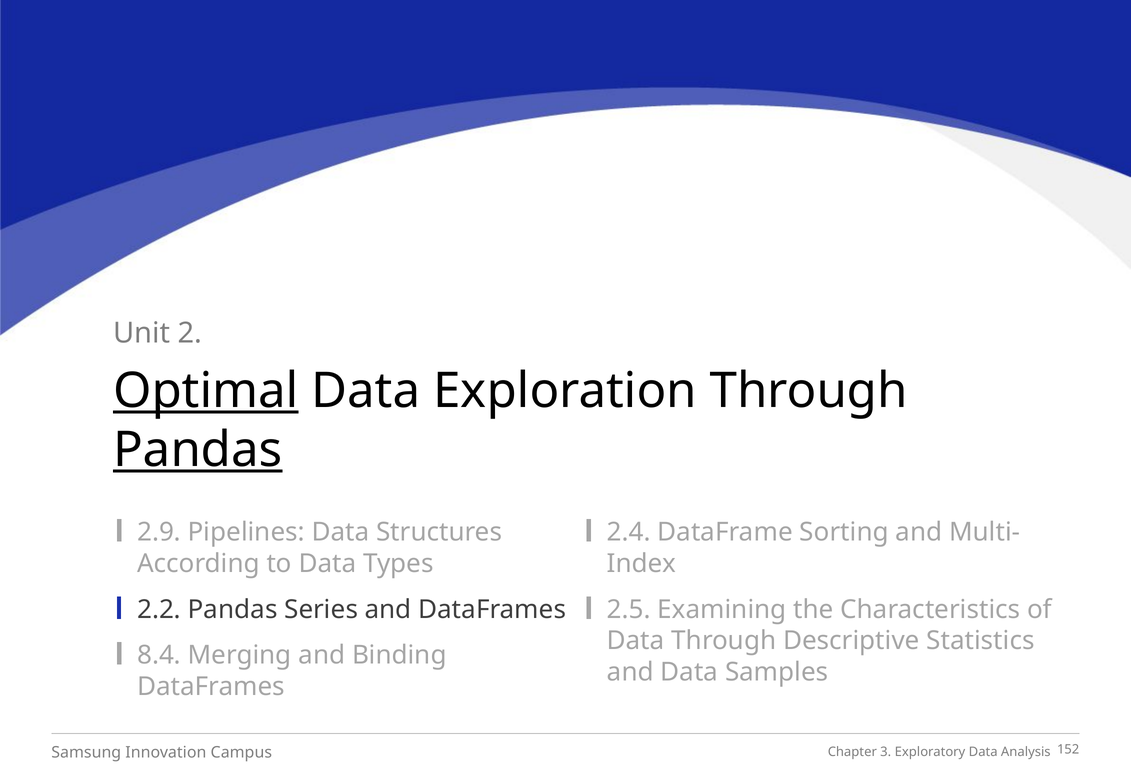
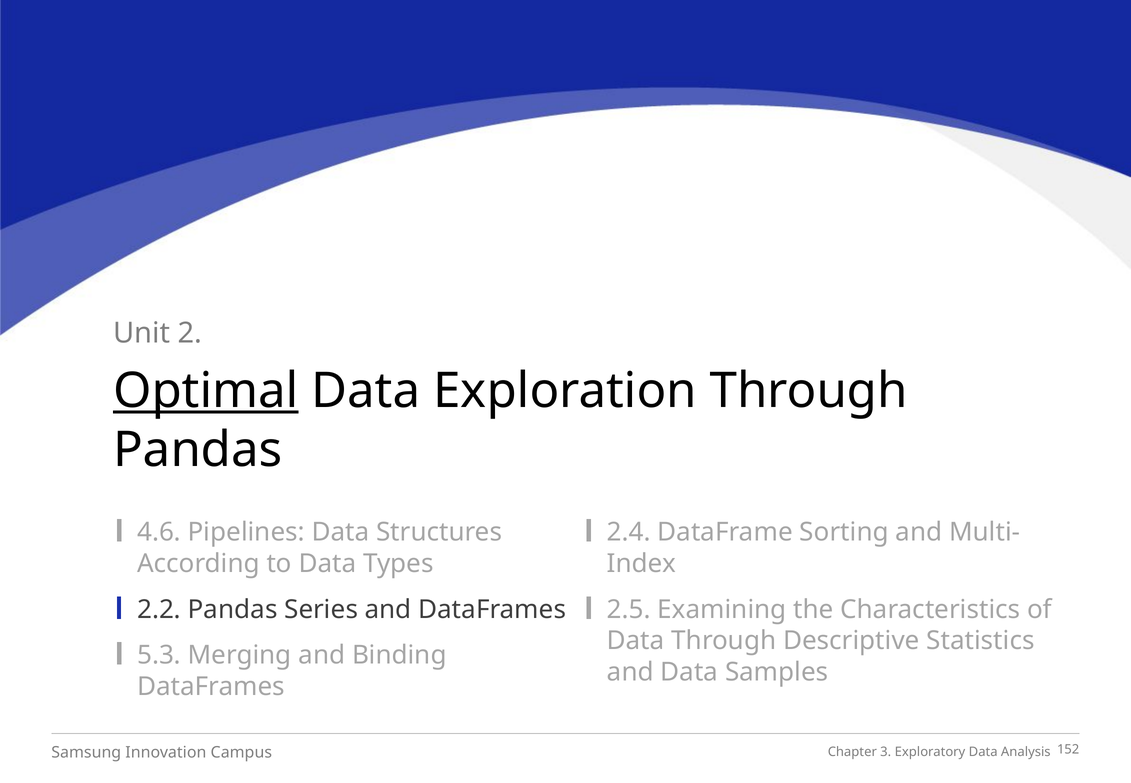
Pandas underline: present -> none (198, 450)
2.9: 2.9 -> 4.6 (159, 532)
8.4: 8.4 -> 5.3 (159, 655)
